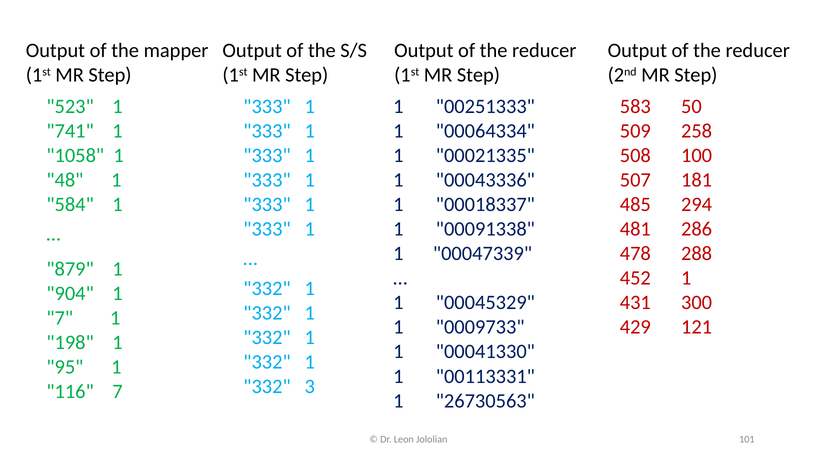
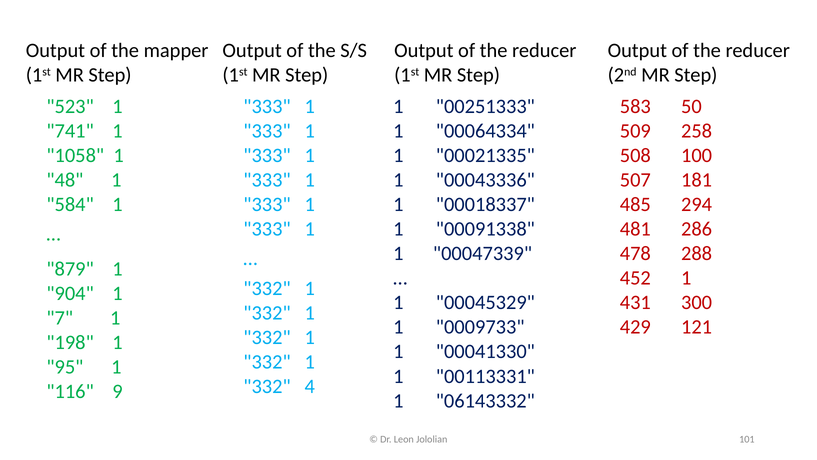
3: 3 -> 4 (310, 386)
116 7: 7 -> 9 (117, 391)
26730563: 26730563 -> 06143332 (485, 400)
